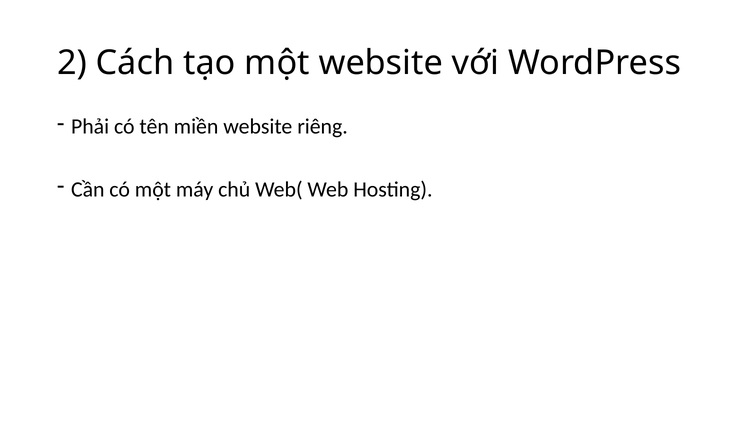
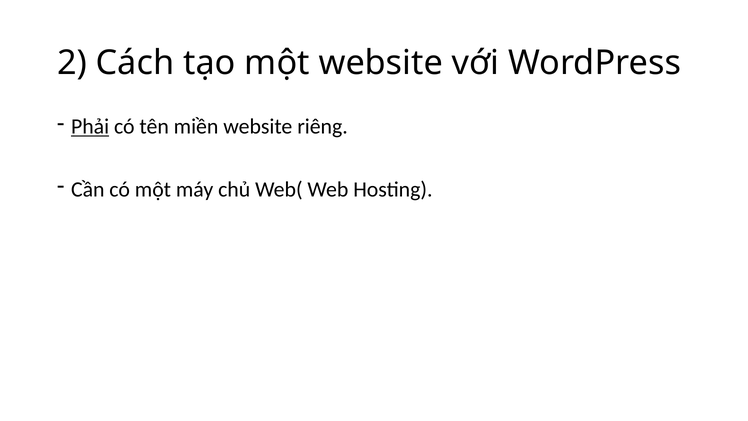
Phải underline: none -> present (90, 126)
